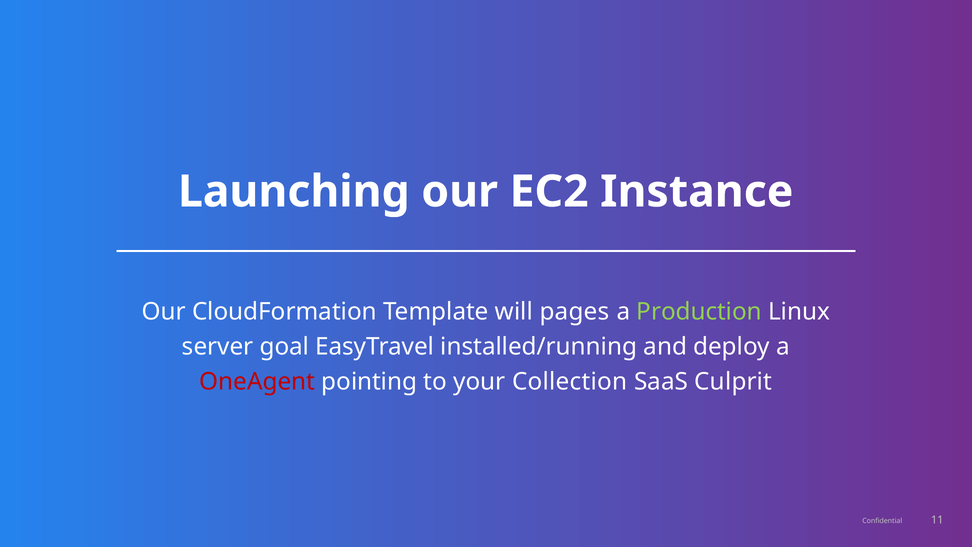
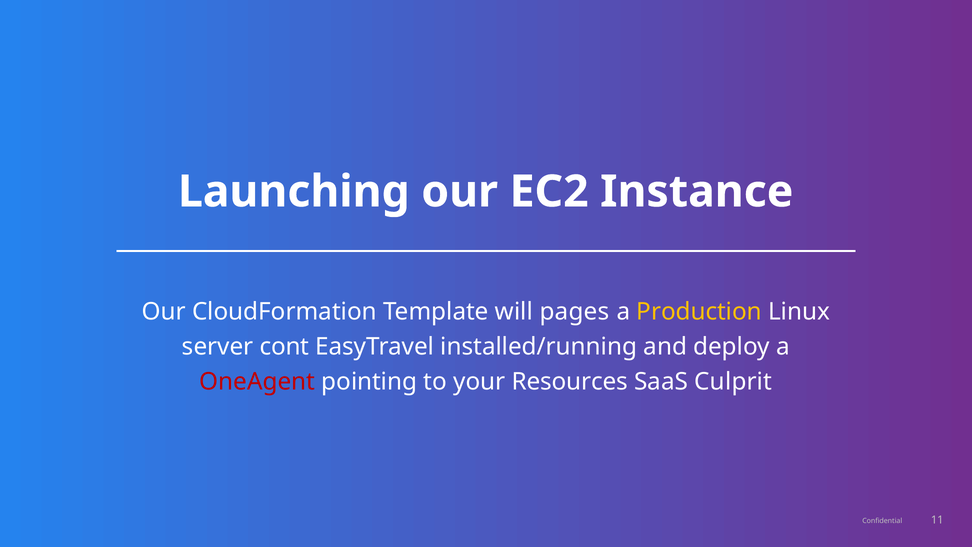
Production colour: light green -> yellow (699, 312)
goal: goal -> cont (284, 347)
Collection: Collection -> Resources (570, 382)
